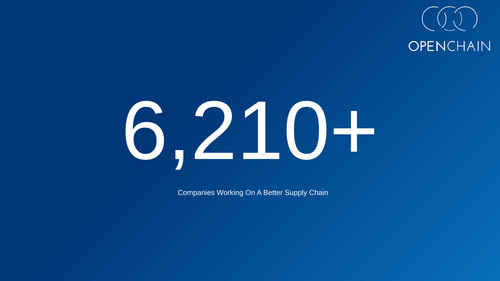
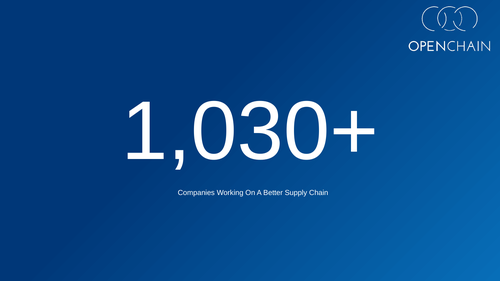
6,210+: 6,210+ -> 1,030+ (250, 132)
